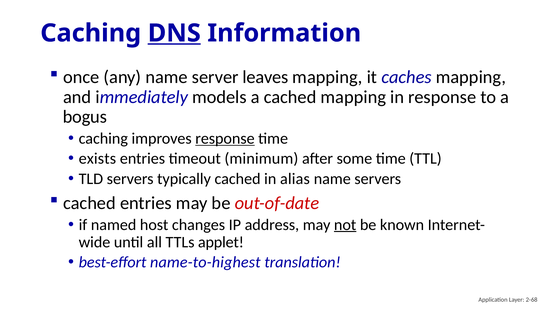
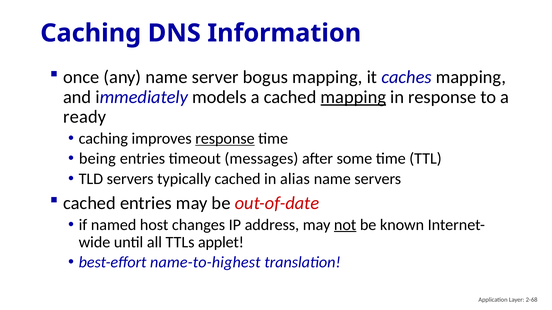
DNS underline: present -> none (174, 33)
leaves: leaves -> bogus (265, 77)
mapping underline: none -> present (353, 97)
bogus: bogus -> ready (85, 117)
exists: exists -> being (97, 159)
minimum: minimum -> messages (261, 159)
